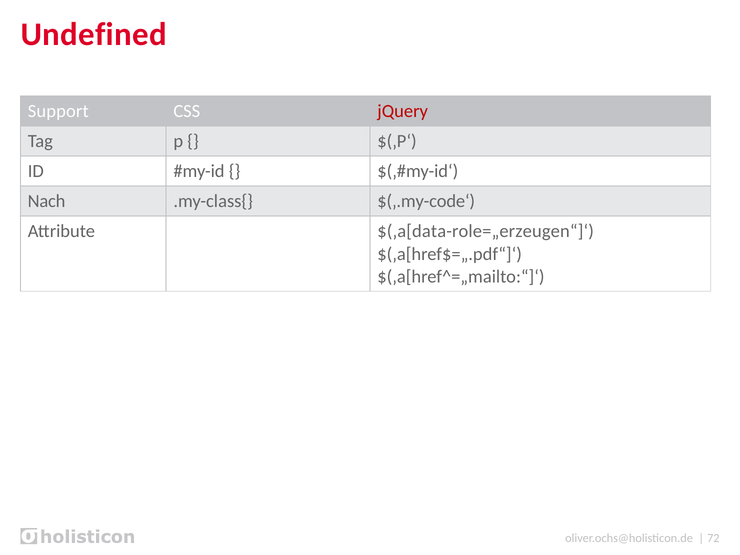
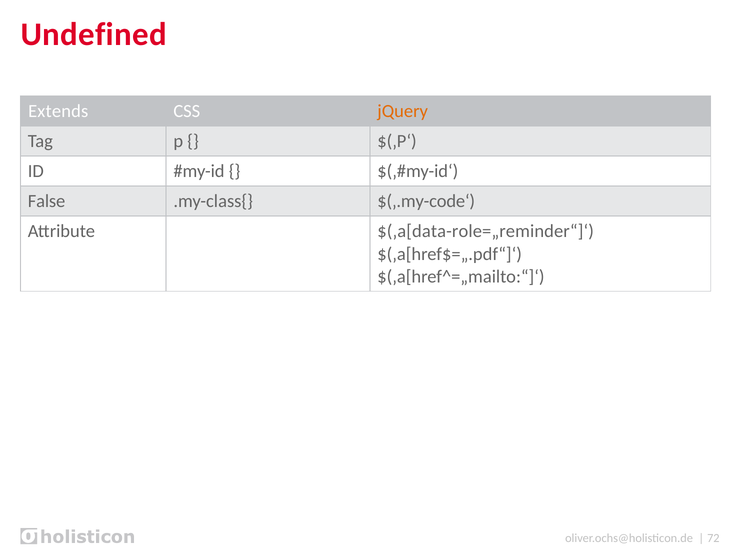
Support: Support -> Extends (58, 111)
jQuery colour: red -> orange (403, 111)
Nach: Nach -> False (47, 201)
$(‚a[data-role=„erzeugen“]‘: $(‚a[data-role=„erzeugen“]‘ -> $(‚a[data-role=„reminder“]‘ (486, 231)
